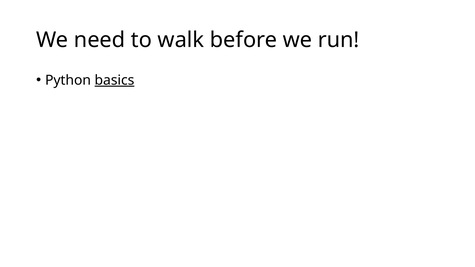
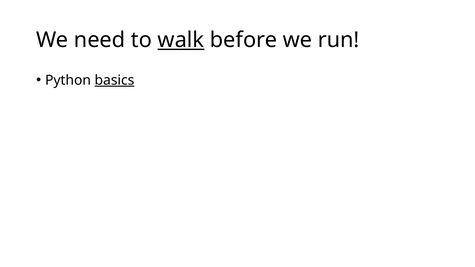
walk underline: none -> present (181, 40)
